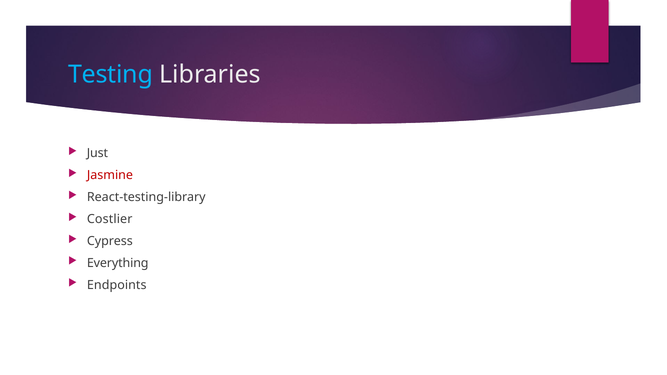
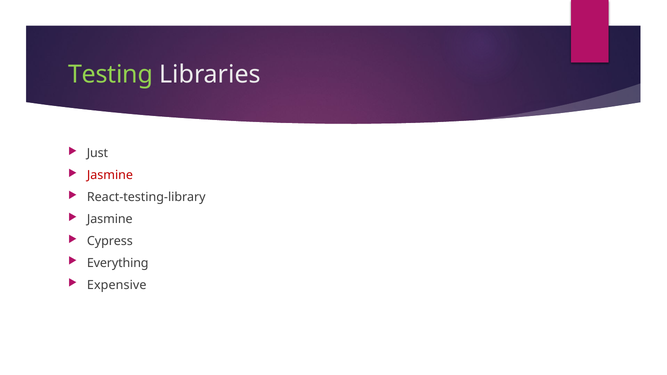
Testing colour: light blue -> light green (111, 74)
Costlier: Costlier -> Jasmine (110, 219)
Endpoints: Endpoints -> Expensive (117, 285)
